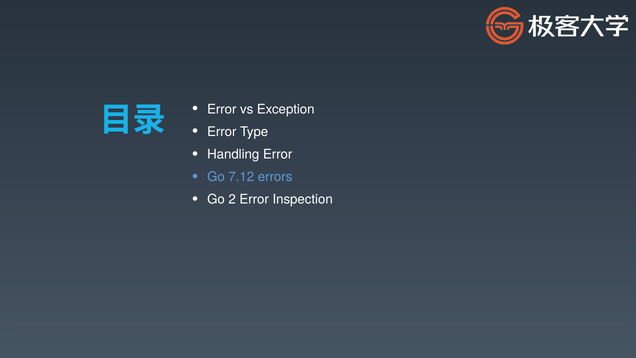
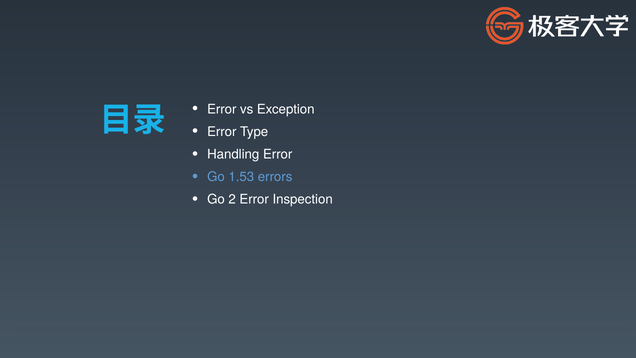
7.12: 7.12 -> 1.53 (241, 177)
